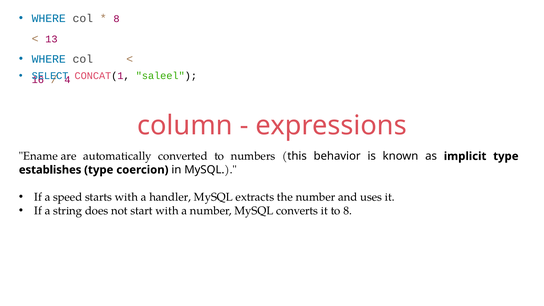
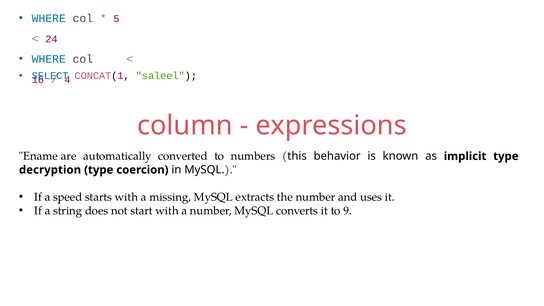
8: 8 -> 5 (117, 19)
13: 13 -> 24 (51, 39)
establishes: establishes -> decryption (50, 170)
handler: handler -> missing (170, 197)
to 8: 8 -> 9 (348, 211)
